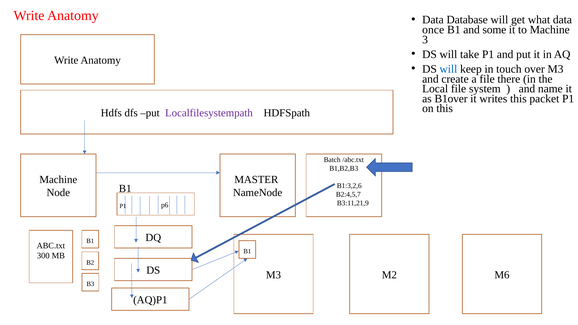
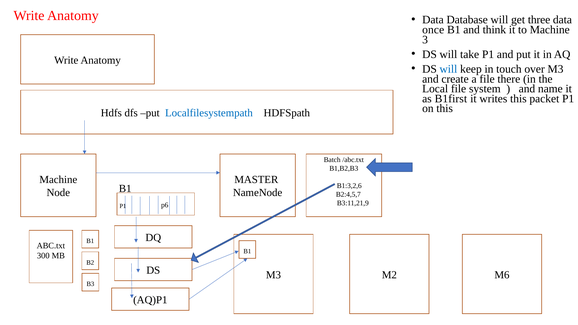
what: what -> three (539, 20)
some: some -> think (494, 30)
B1over: B1over -> B1first (451, 99)
Localfilesystempath colour: purple -> blue (209, 113)
